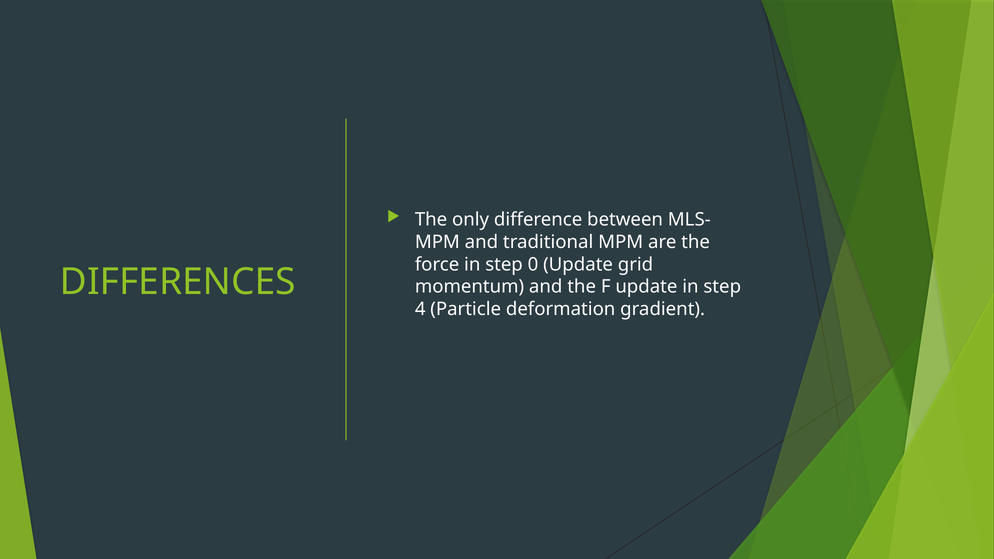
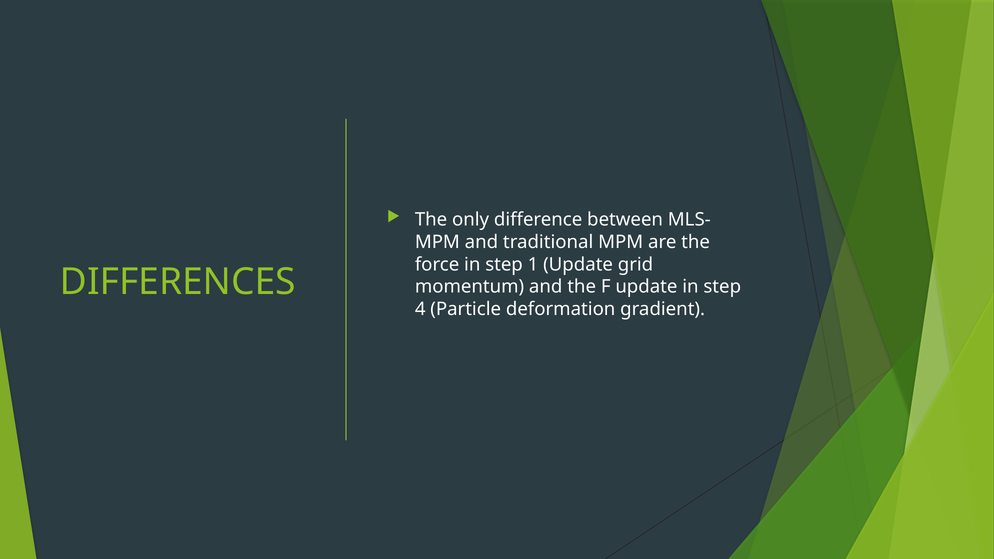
0: 0 -> 1 (533, 264)
